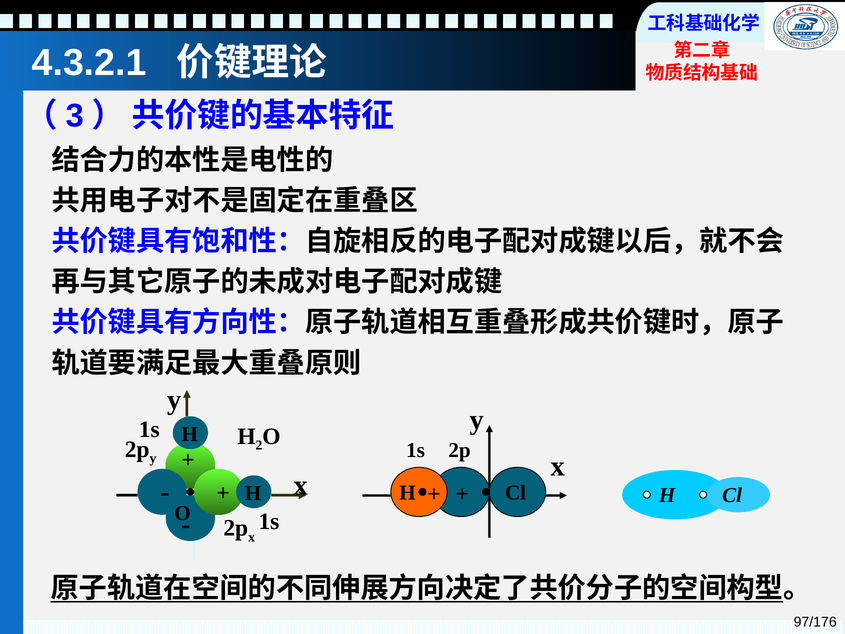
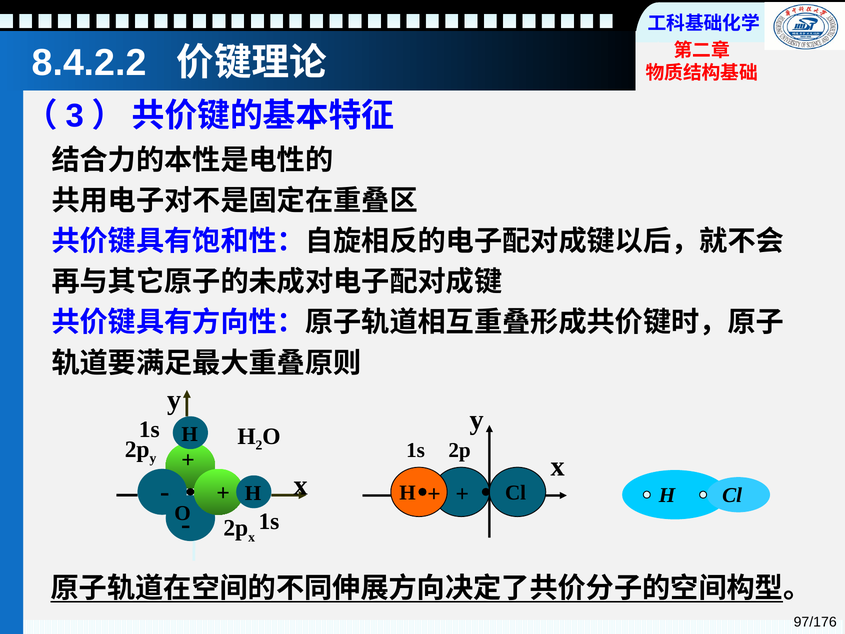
4.3.2.1: 4.3.2.1 -> 8.4.2.2 (89, 63)
